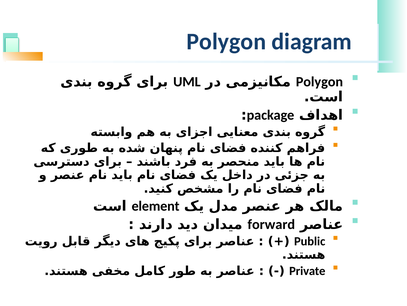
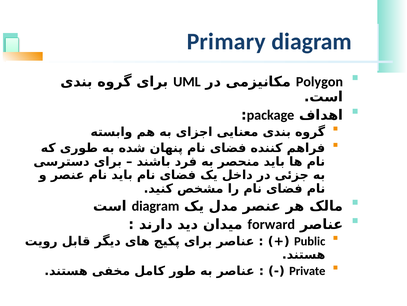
Polygon: Polygon -> Primary (226, 42)
element: element -> diagram (156, 206)
